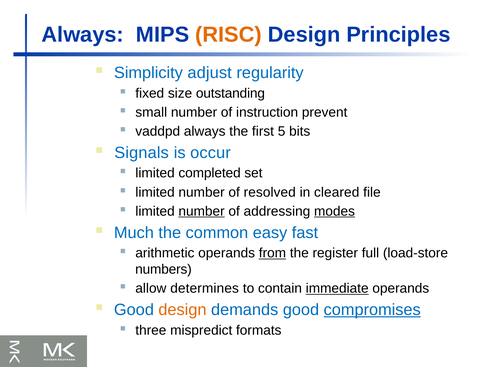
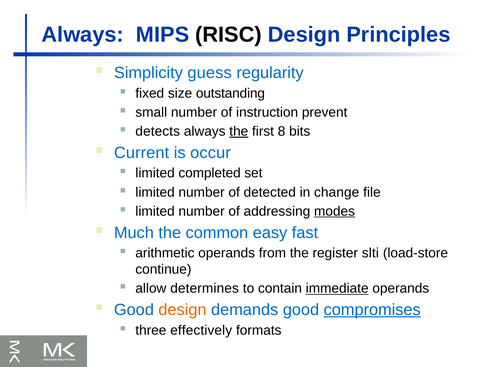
RISC colour: orange -> black (229, 35)
adjust: adjust -> guess (210, 73)
vaddpd: vaddpd -> detects (158, 131)
the underline: none -> present (239, 131)
5: 5 -> 8 (282, 131)
Signals: Signals -> Current (142, 153)
resolved: resolved -> detected (270, 192)
cleared: cleared -> change (337, 192)
number underline: present -> none (202, 212)
from underline: present -> none (272, 253)
full: full -> slti (370, 253)
numbers: numbers -> continue (163, 270)
mispredict: mispredict -> effectively (201, 331)
